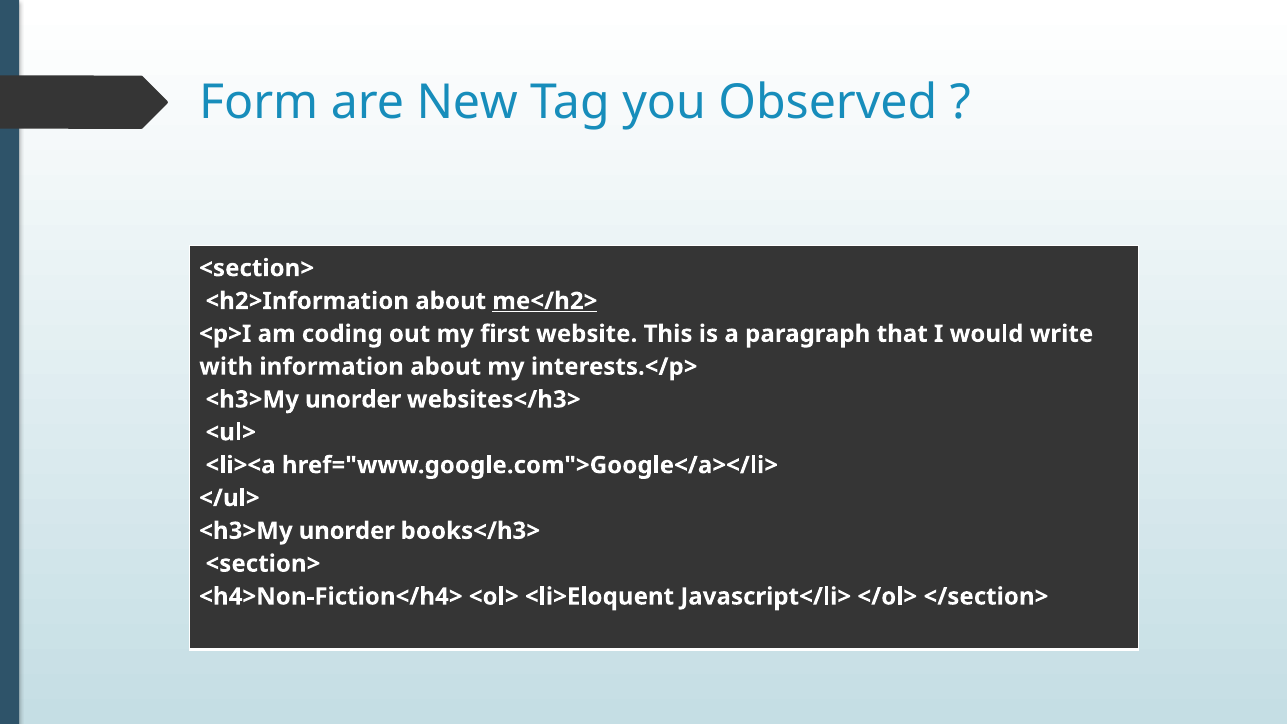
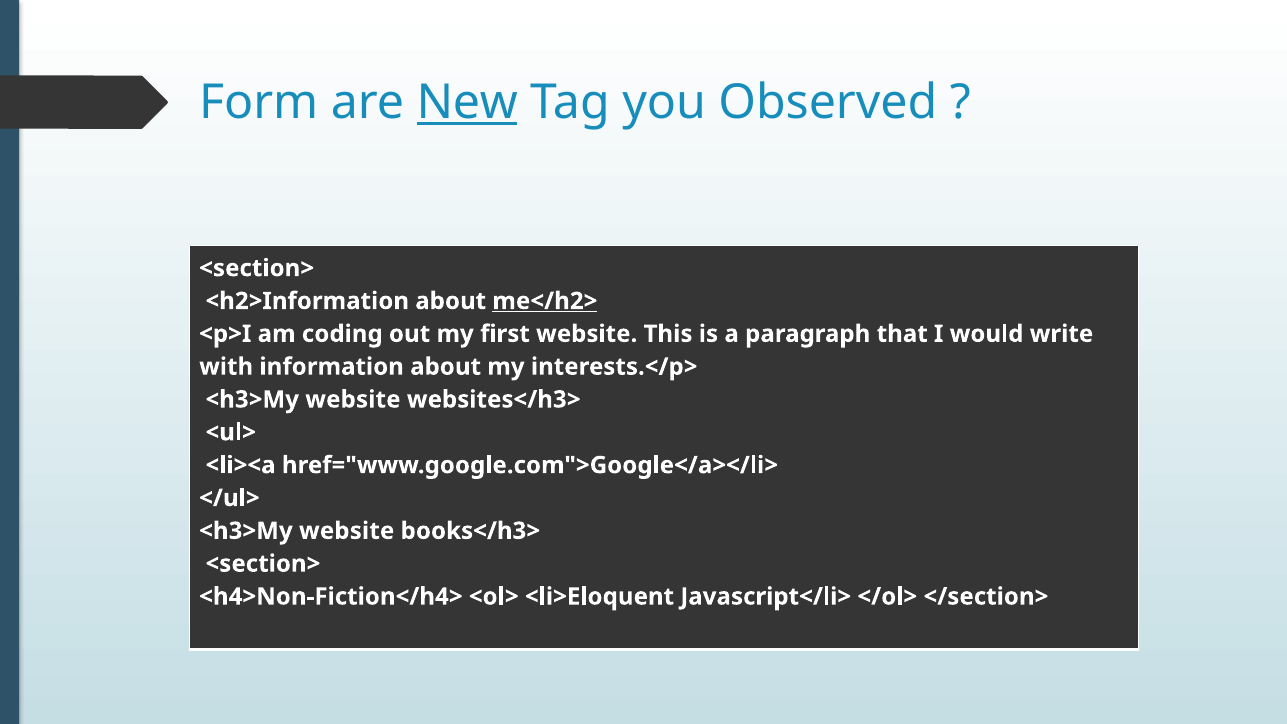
New underline: none -> present (467, 103)
unorder: unorder -> website (353, 400)
unorder: unorder -> website (347, 531)
